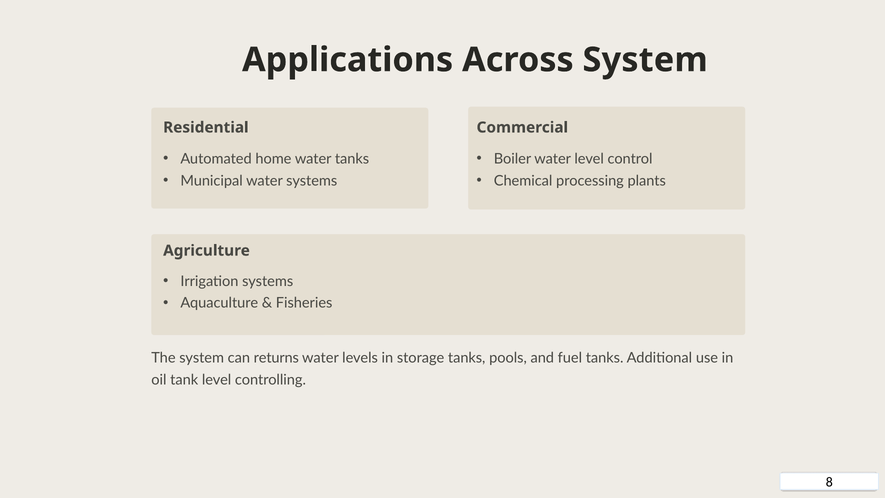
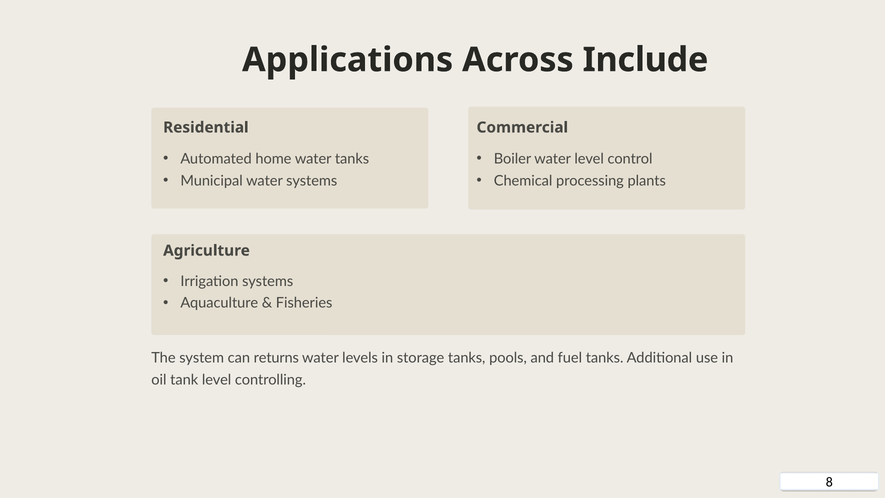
Across System: System -> Include (645, 60)
